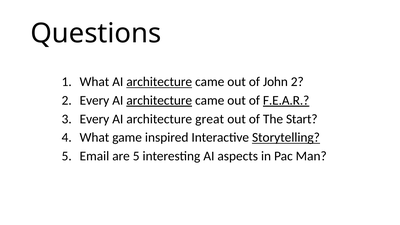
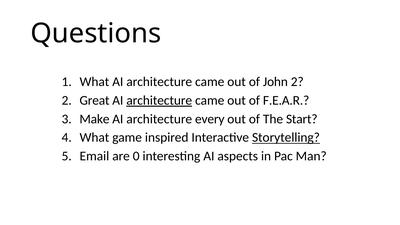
architecture underline: present -> none (159, 82)
2 Every: Every -> Great (95, 100)
F.E.A.R underline: present -> none (286, 100)
Every: Every -> Make (95, 119)
great: great -> every (210, 119)
are 5: 5 -> 0 (136, 156)
